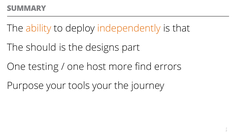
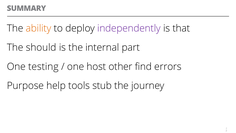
independently colour: orange -> purple (129, 28)
designs: designs -> internal (102, 47)
more: more -> other (121, 67)
Purpose your: your -> help (56, 86)
tools your: your -> stub (102, 86)
